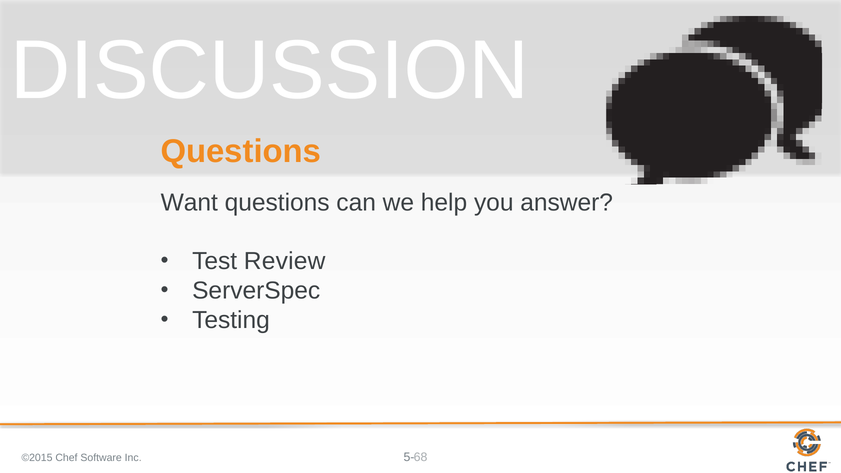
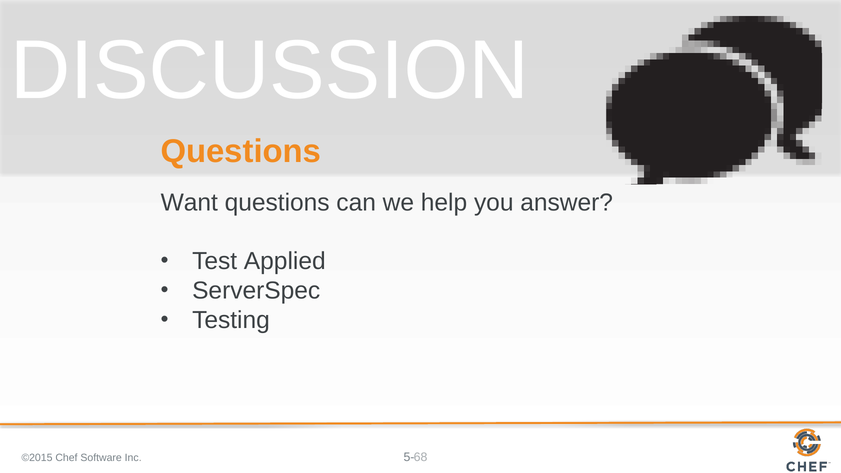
Review: Review -> Applied (285, 261)
